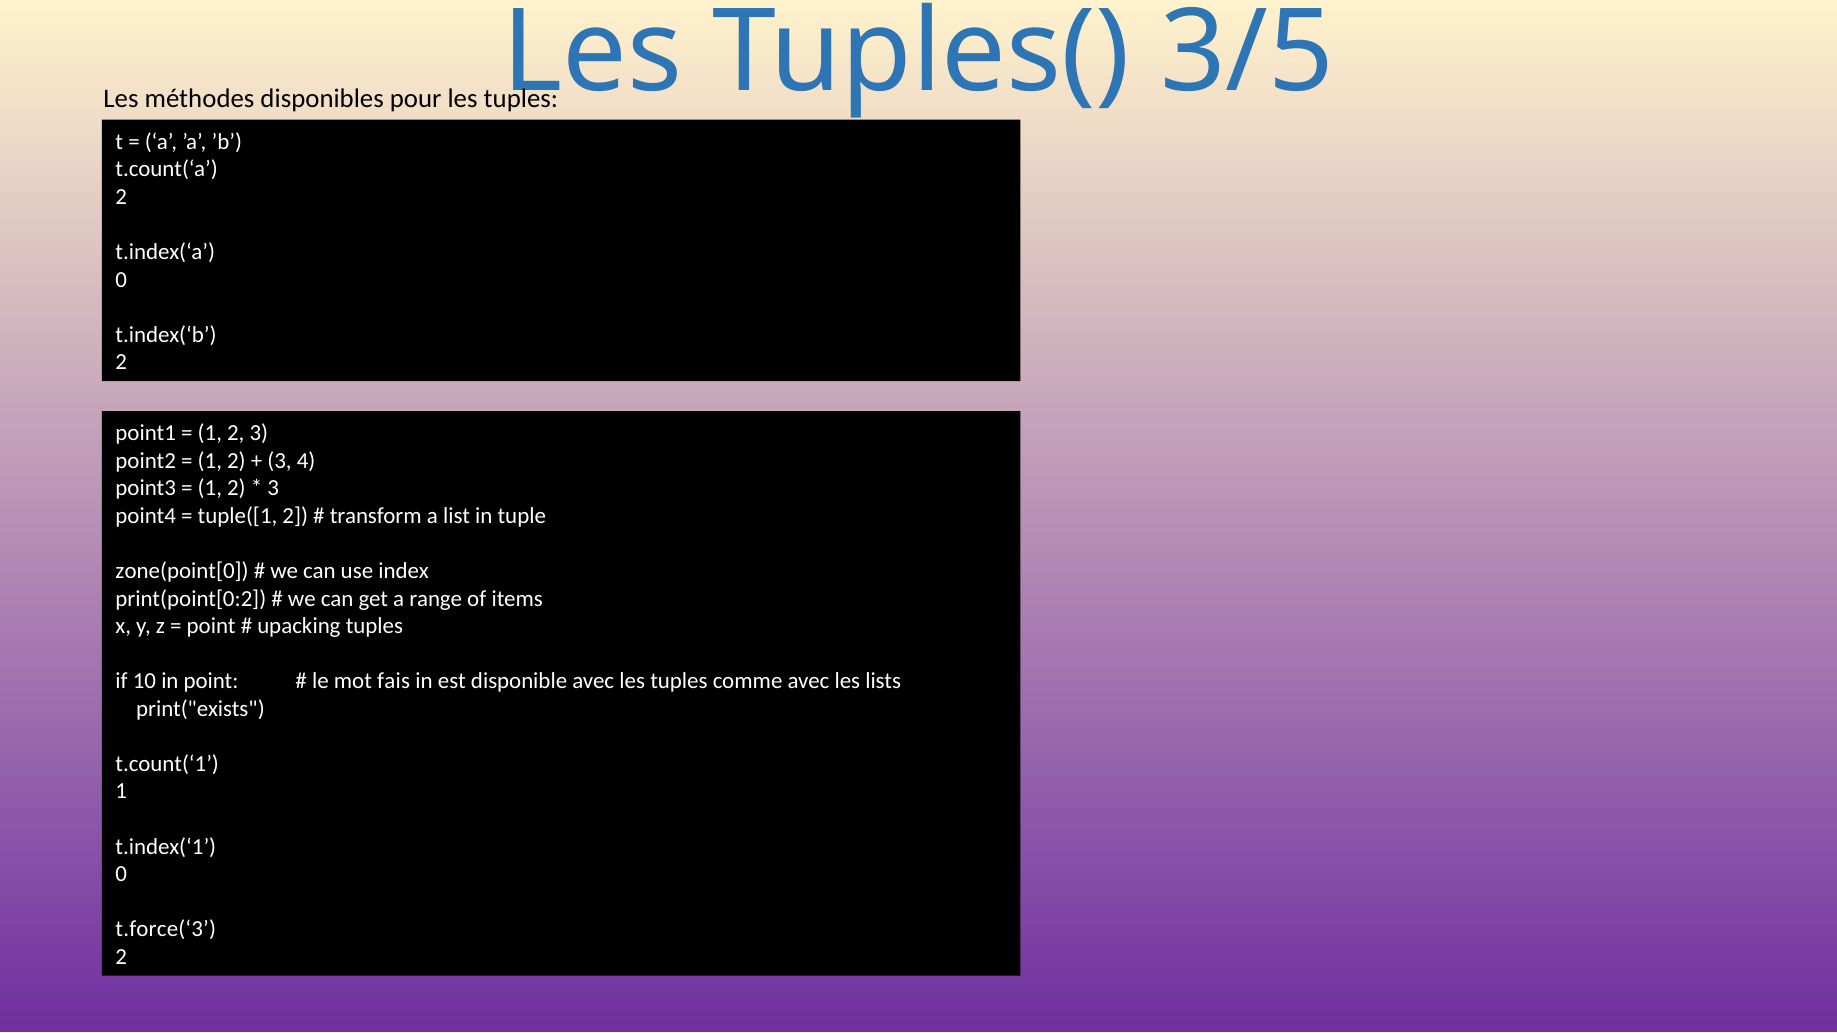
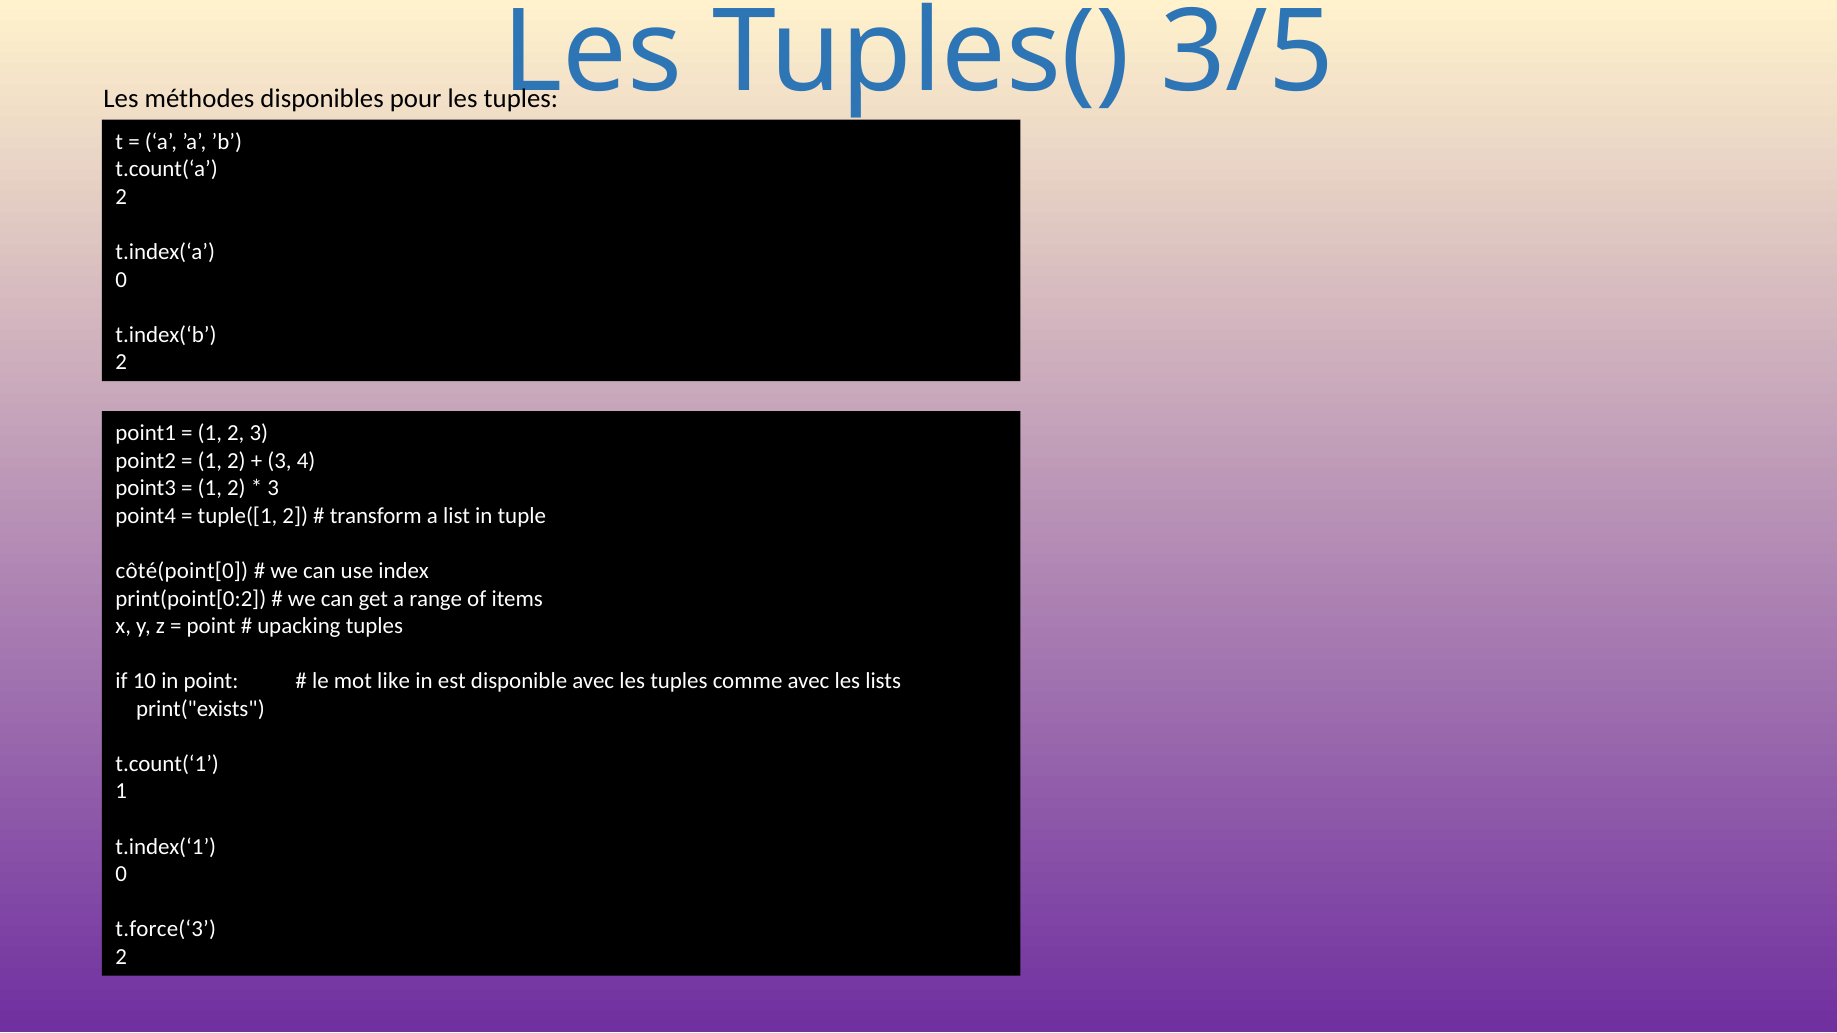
zone(point[0: zone(point[0 -> côté(point[0 (182, 571)
fais: fais -> like (394, 681)
